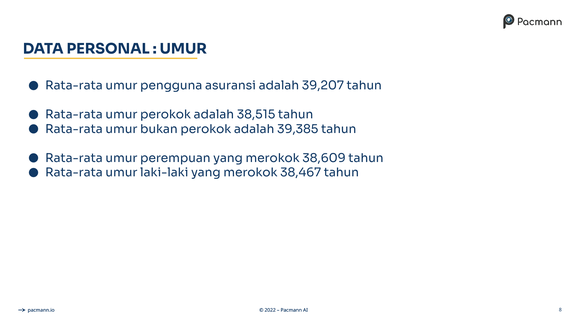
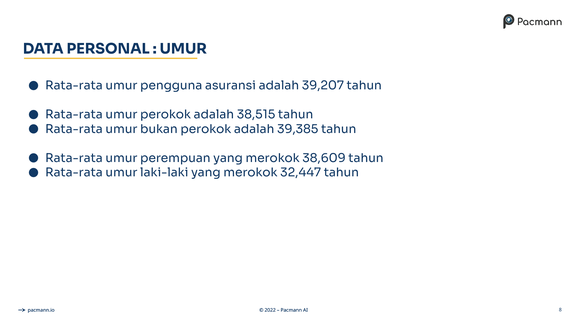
38,467: 38,467 -> 32,447 (301, 173)
